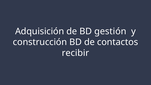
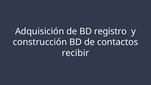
gestión: gestión -> registro (110, 31)
